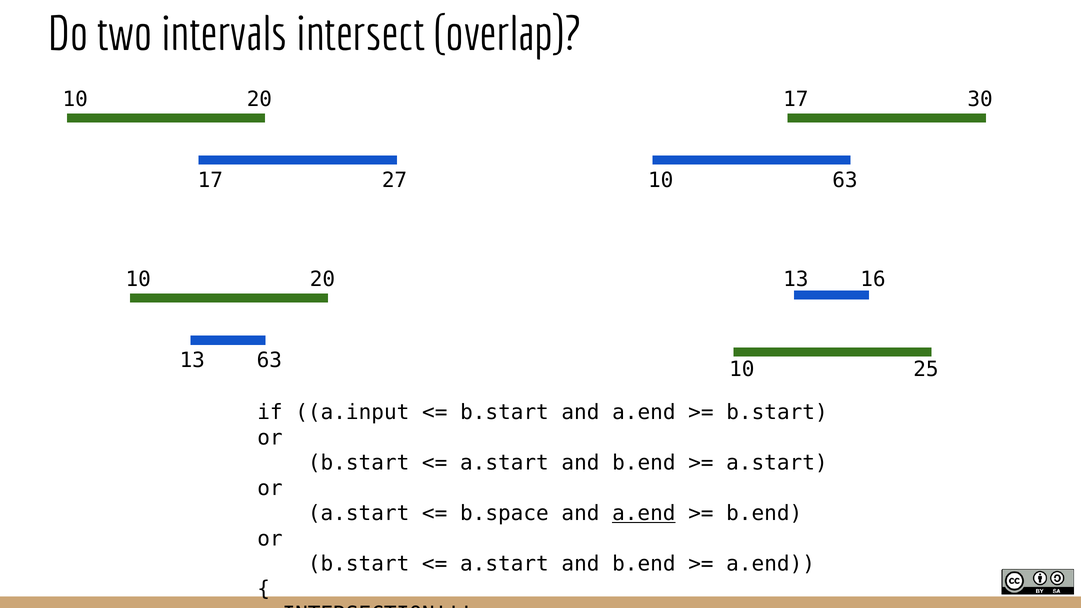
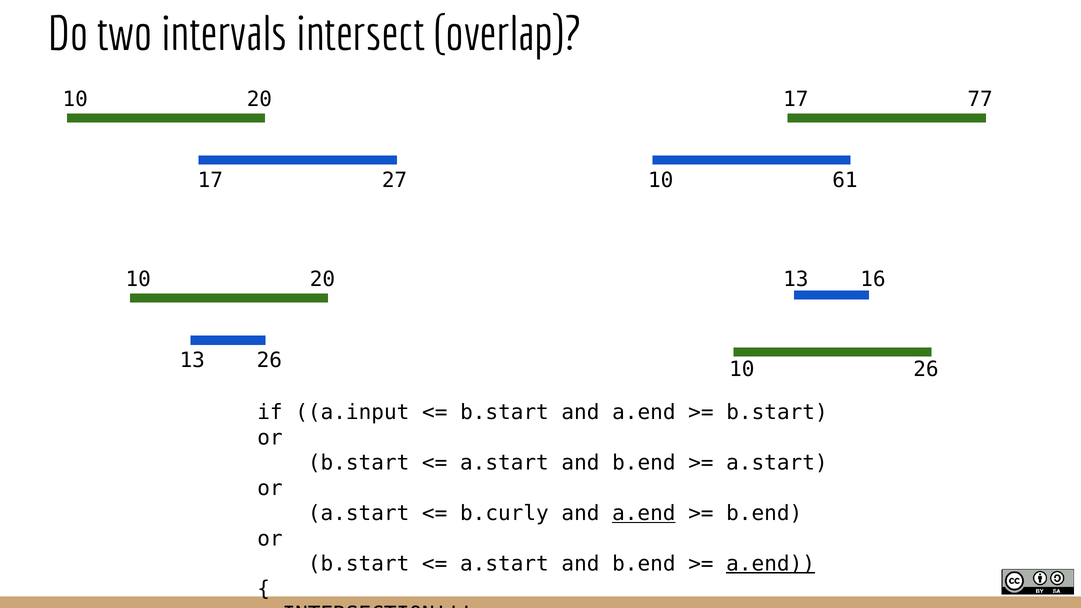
30: 30 -> 77 (980, 99)
10 63: 63 -> 61 (845, 180)
13 63: 63 -> 26 (269, 361)
10 25: 25 -> 26 (926, 370)
b.space: b.space -> b.curly (504, 513)
a.end underline: none -> present (771, 564)
